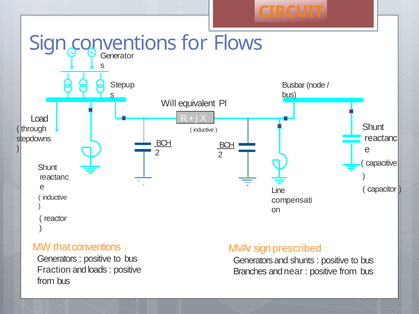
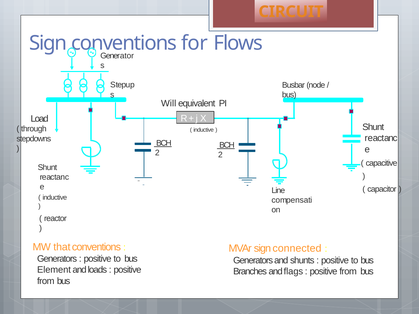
prescribed: prescribed -> connected (297, 249)
Fraction: Fraction -> Element (54, 270)
near: near -> flags (293, 272)
